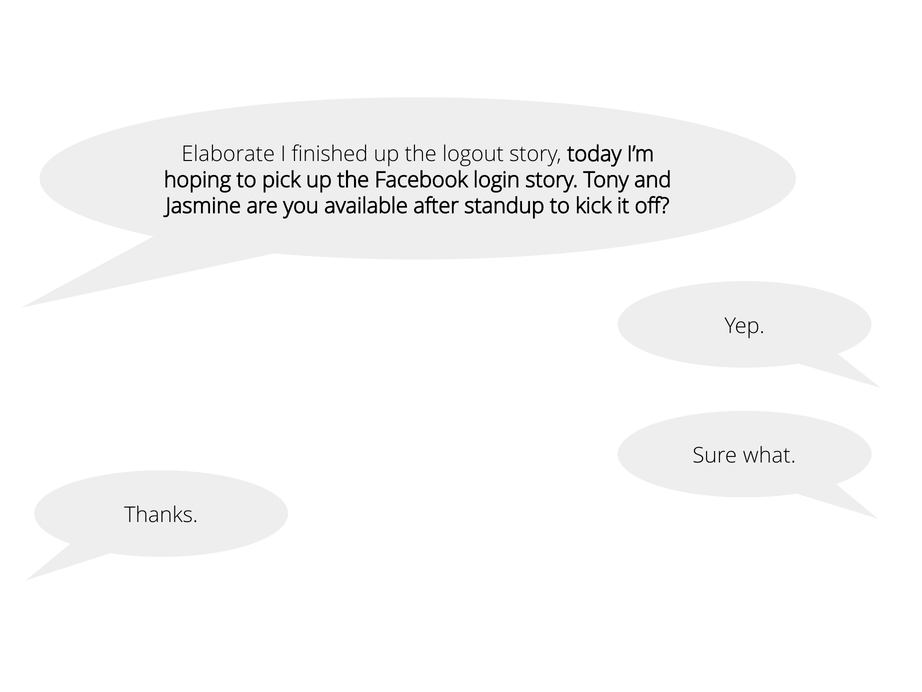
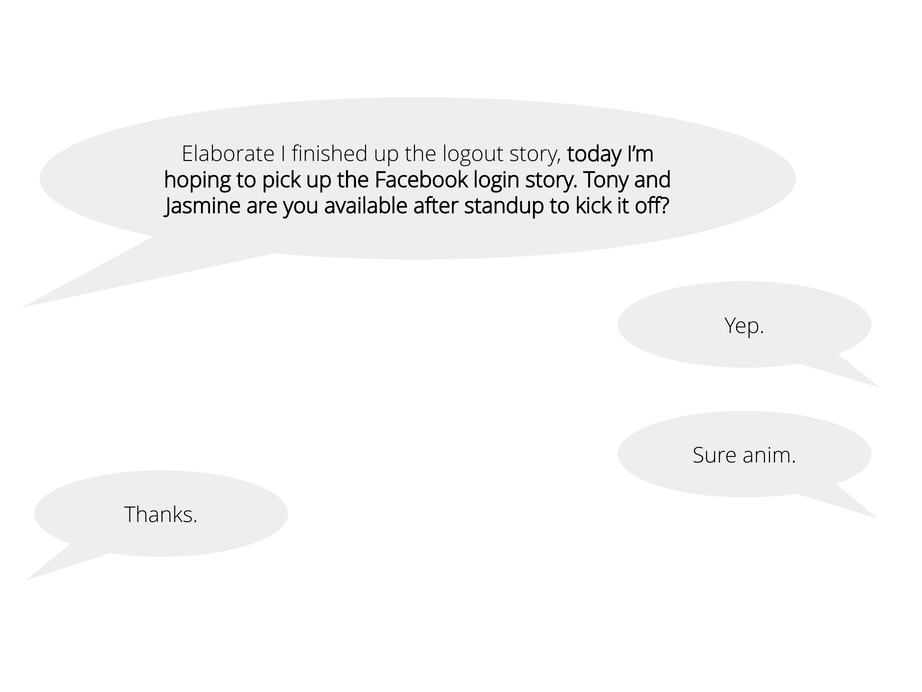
what: what -> anim (769, 455)
